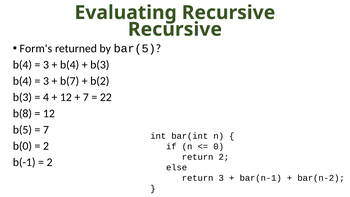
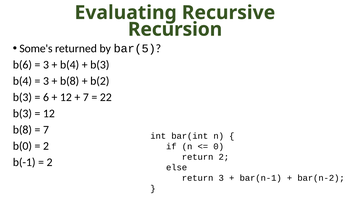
Recursive: Recursive -> Recursion (175, 29)
Form's: Form's -> Some's (36, 48)
b(4: b(4 -> b(6 (22, 65)
b(7: b(7 -> b(8 (70, 81)
4: 4 -> 6 (46, 97)
b(8: b(8 -> b(3 (22, 113)
b(5: b(5 -> b(8 (22, 130)
